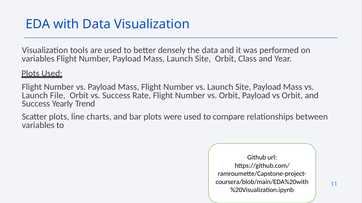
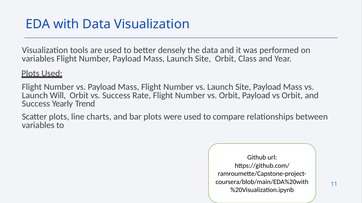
File: File -> Will (58, 96)
